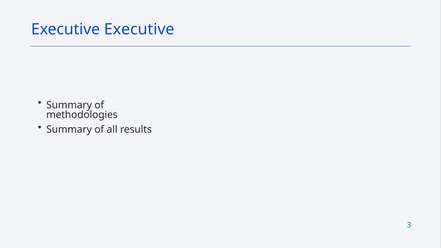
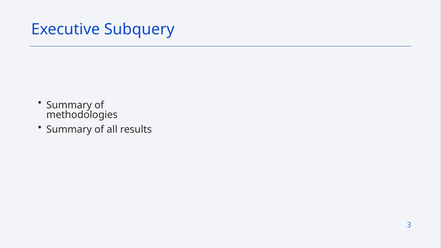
Executive Executive: Executive -> Subquery (139, 29)
